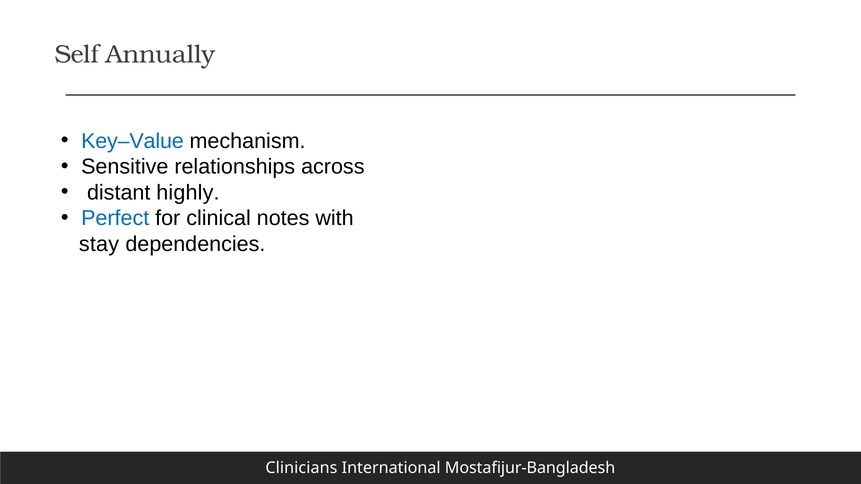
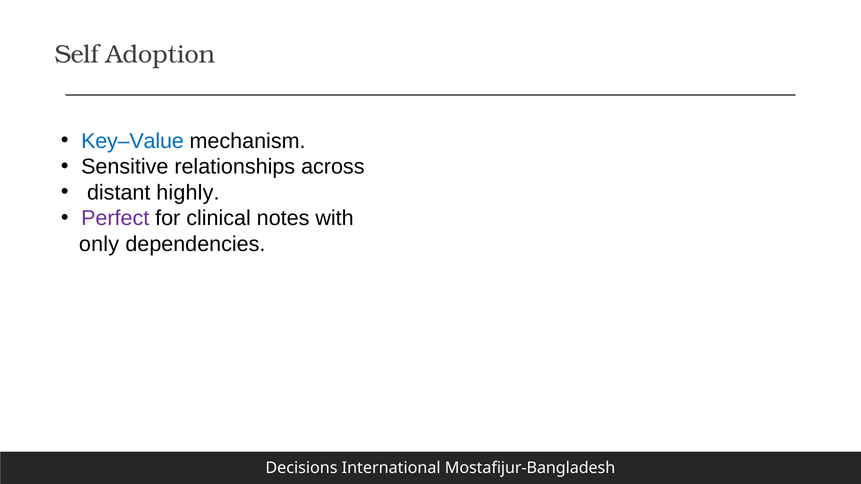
Annually: Annually -> Adoption (160, 54)
Perfect colour: blue -> purple (115, 218)
stay: stay -> only (99, 244)
Clinicians: Clinicians -> Decisions (301, 468)
